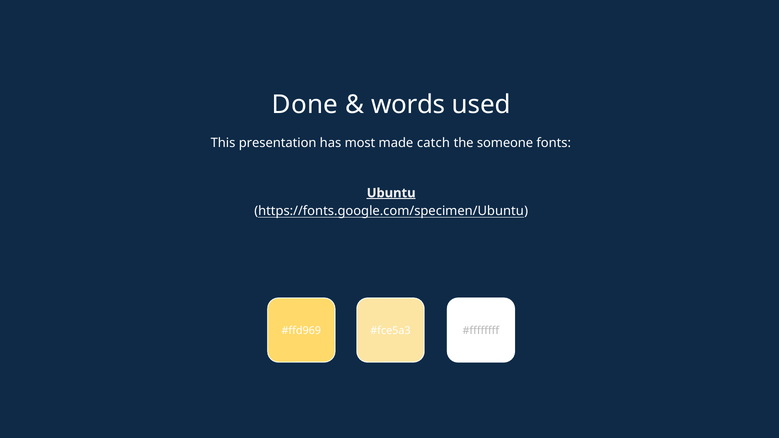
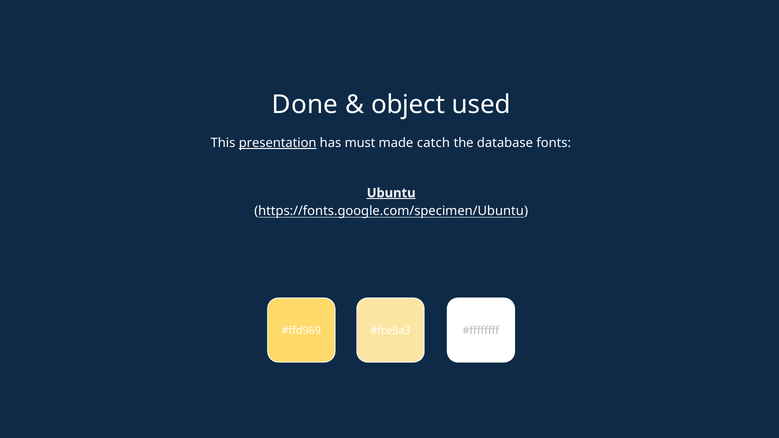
words: words -> object (408, 105)
presentation underline: none -> present (278, 143)
most: most -> must (360, 143)
someone: someone -> database (505, 143)
